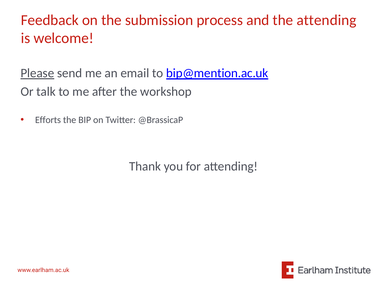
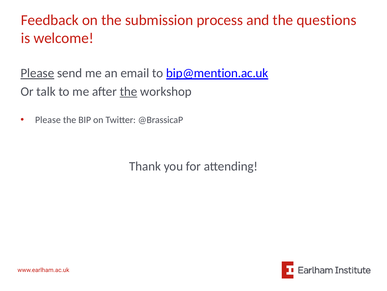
the attending: attending -> questions (326, 20)
the underline: none -> present (129, 91)
Efforts: Efforts -> Please (48, 120)
